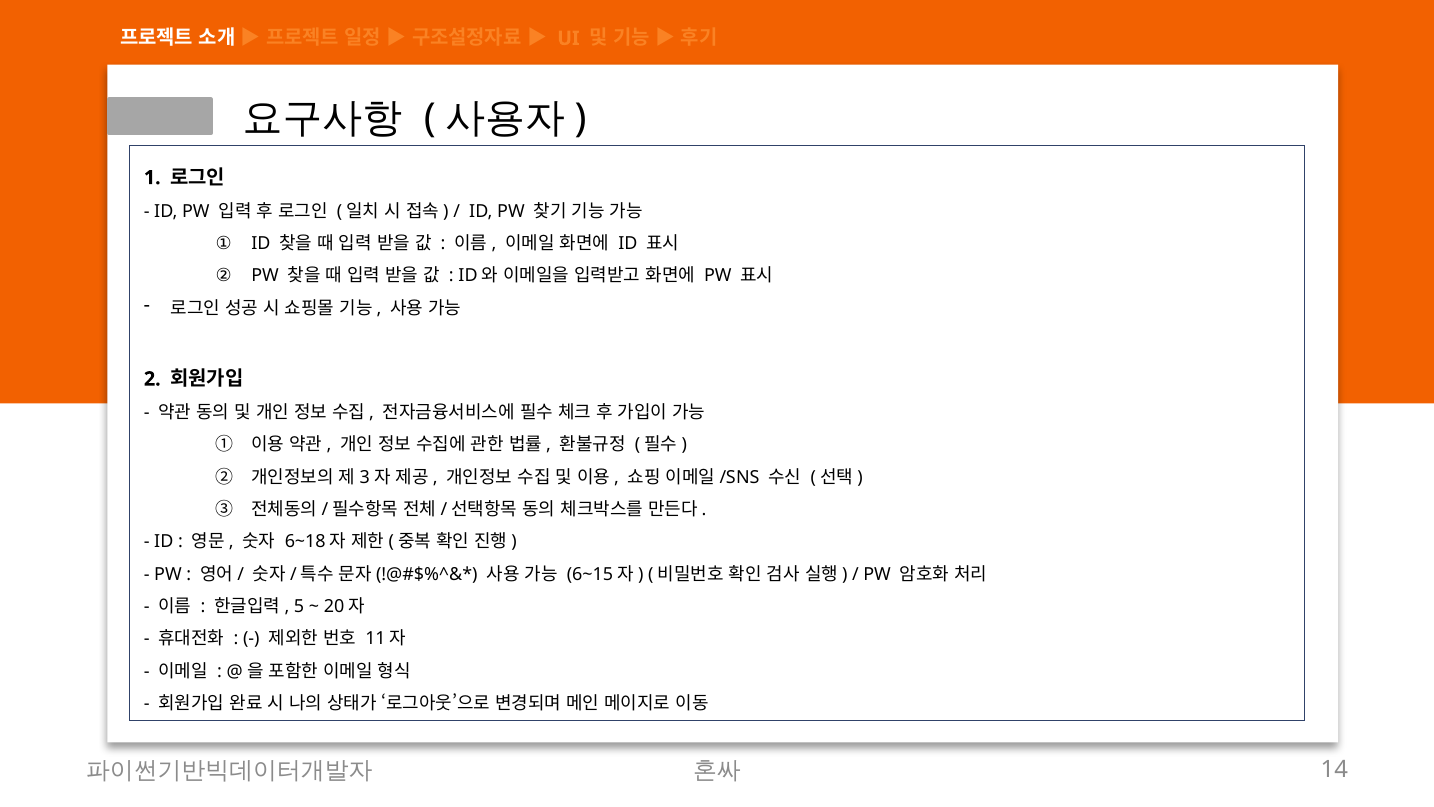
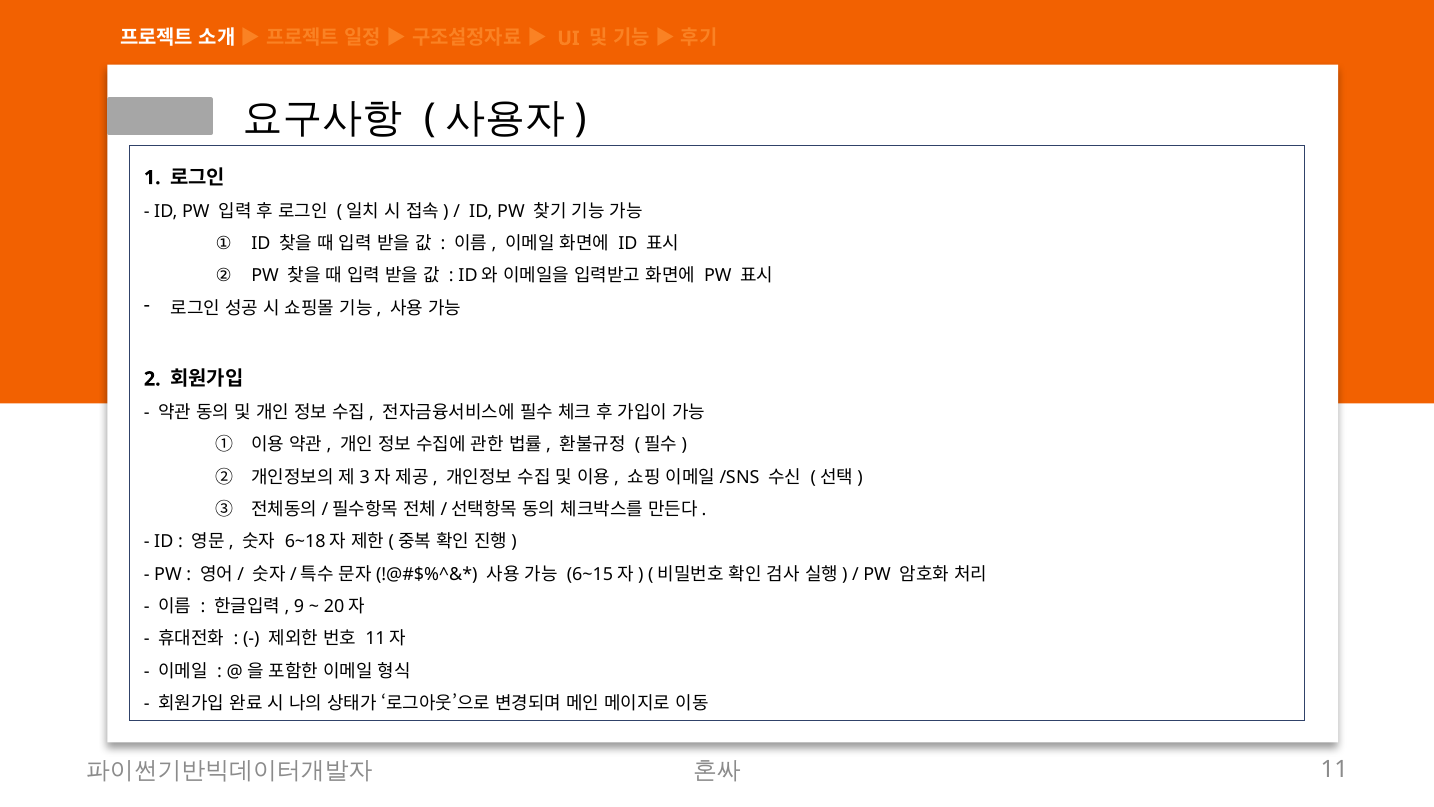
5: 5 -> 9 (299, 606)
14: 14 -> 11 (1334, 769)
